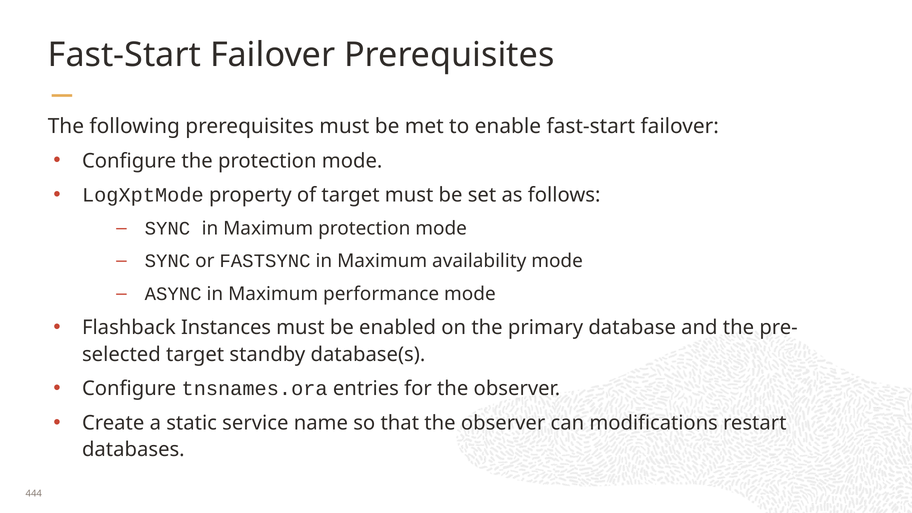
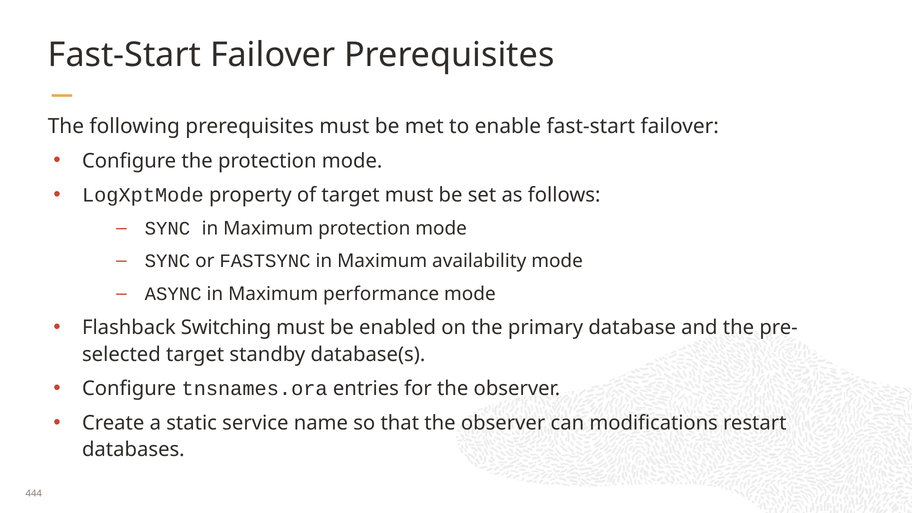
Instances: Instances -> Switching (226, 328)
